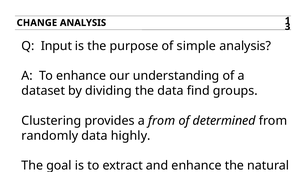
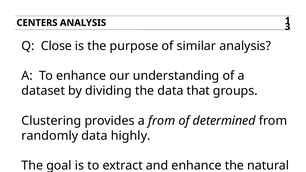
CHANGE: CHANGE -> CENTERS (37, 23)
Input: Input -> Close (56, 46)
simple: simple -> similar (196, 46)
find: find -> that (198, 91)
